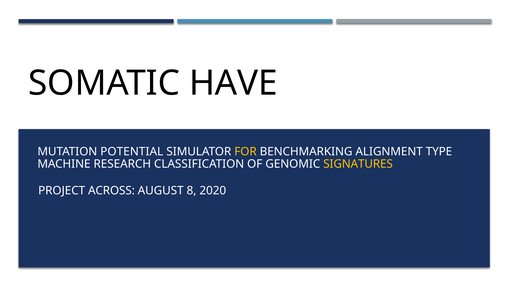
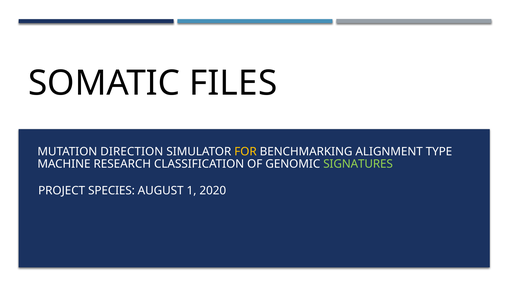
HAVE: HAVE -> FILES (233, 83)
POTENTIAL: POTENTIAL -> DIRECTION (132, 151)
SIGNATURES colour: yellow -> light green (358, 164)
ACROSS: ACROSS -> SPECIES (111, 191)
8: 8 -> 1 (192, 191)
